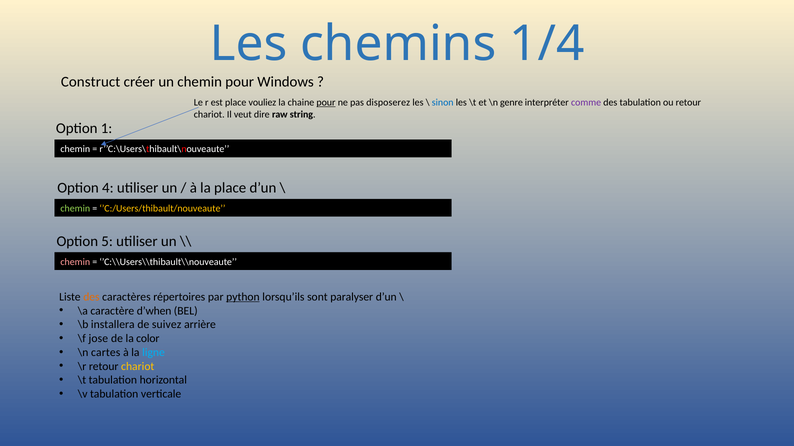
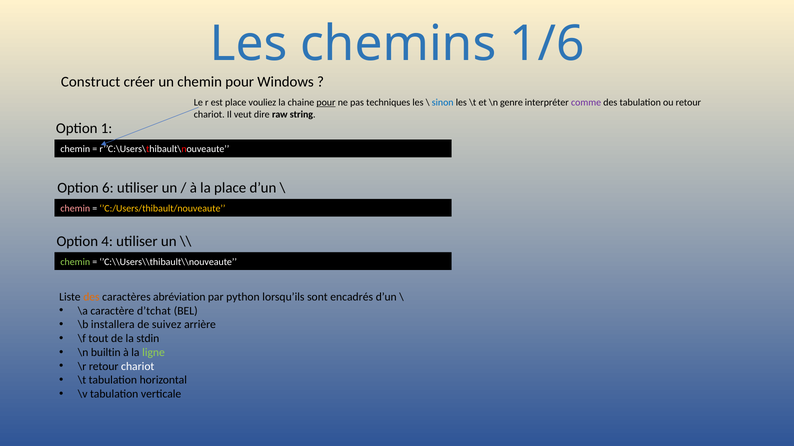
1/4: 1/4 -> 1/6 (547, 44)
disposerez: disposerez -> techniques (388, 103)
4: 4 -> 6 (108, 188)
chemin colour: light green -> pink (75, 209)
5: 5 -> 4 (107, 241)
chemin colour: pink -> light green (75, 262)
répertoires: répertoires -> abréviation (179, 297)
python underline: present -> none (243, 297)
paralyser: paralyser -> encadrés (352, 297)
d’when: d’when -> d’tchat (154, 311)
jose: jose -> tout (98, 339)
color: color -> stdin (148, 339)
cartes: cartes -> builtin (106, 353)
ligne colour: light blue -> light green (154, 353)
chariot colour: yellow -> white (138, 367)
